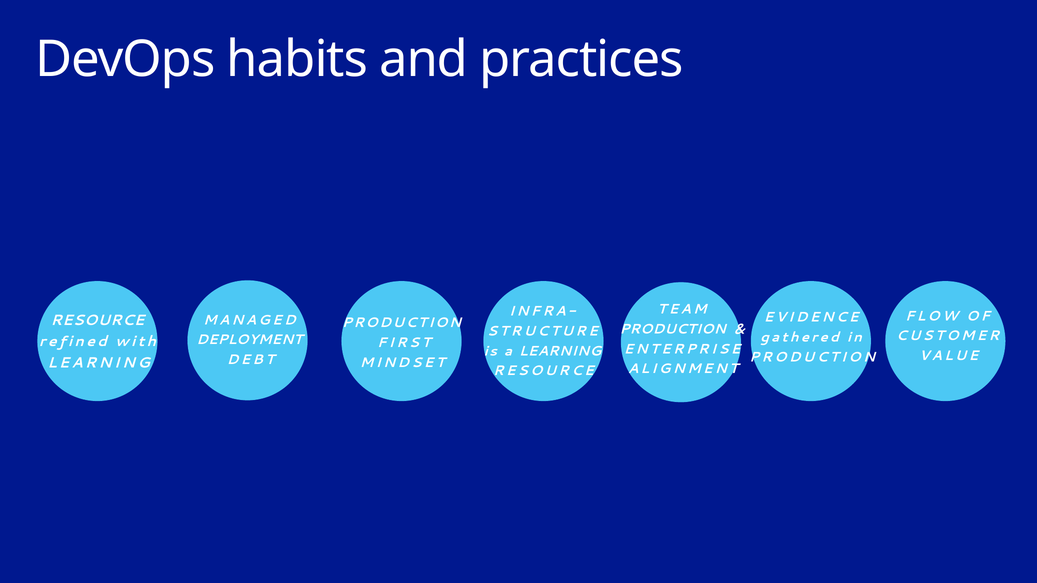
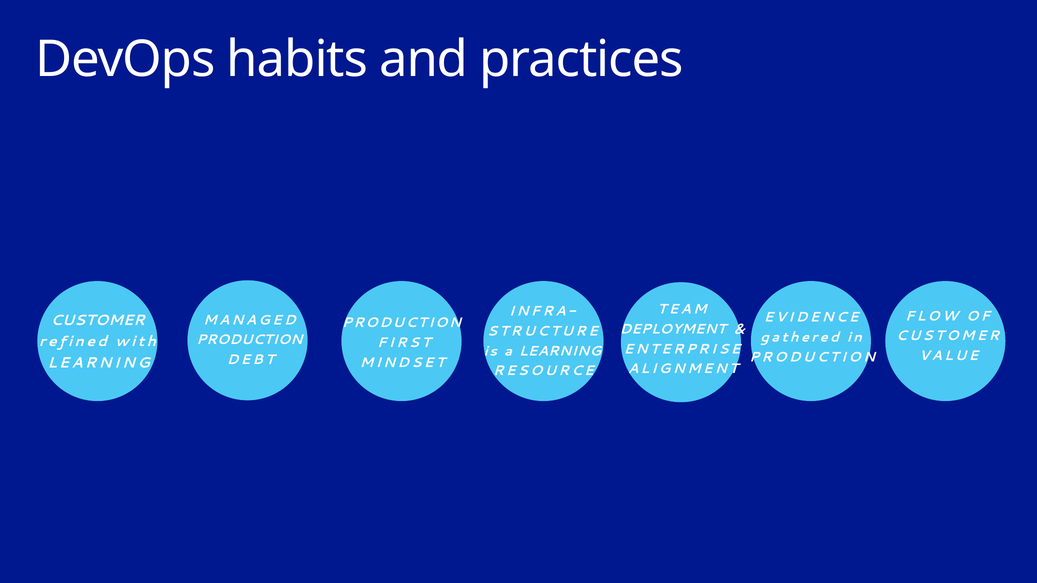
RESOURCE: RESOURCE -> CUSTOMER (98, 320)
PRODUCTION: PRODUCTION -> DEPLOYMENT (673, 329)
DEPLOYMENT: DEPLOYMENT -> PRODUCTION (249, 340)
